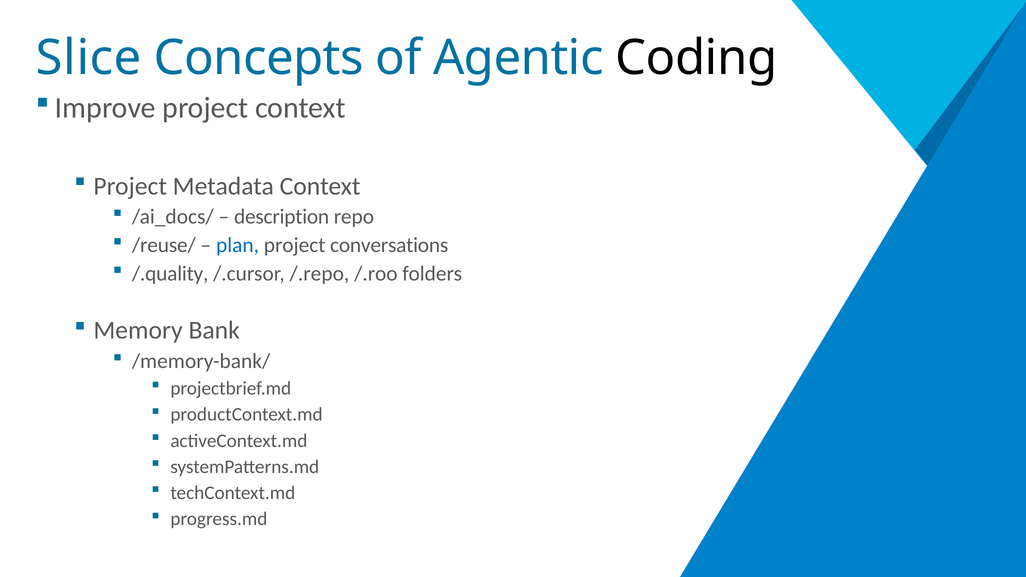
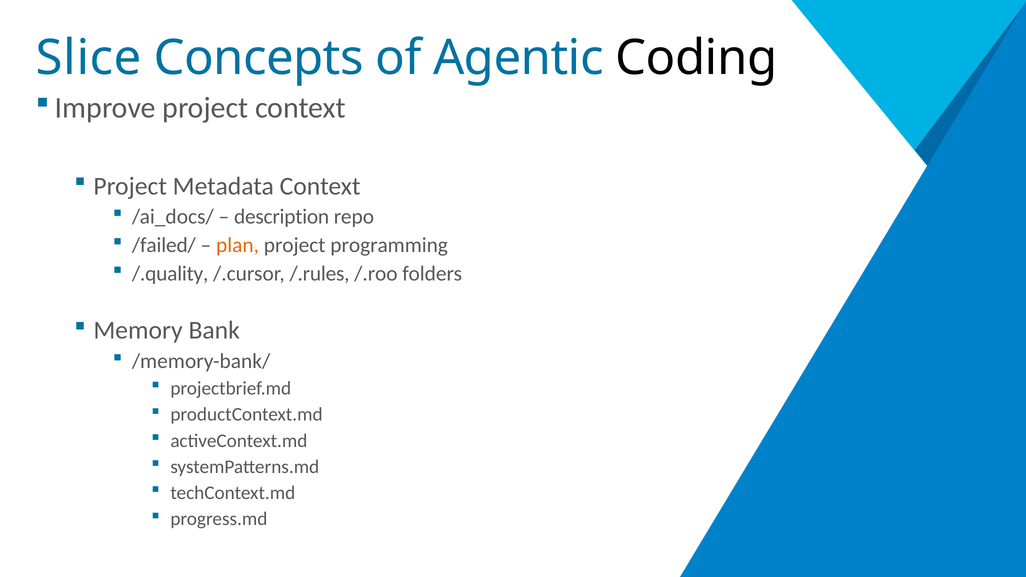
/reuse/: /reuse/ -> /failed/ (164, 245)
plan colour: blue -> orange (238, 245)
conversations: conversations -> programming (389, 245)
/.repo: /.repo -> /.rules (320, 274)
